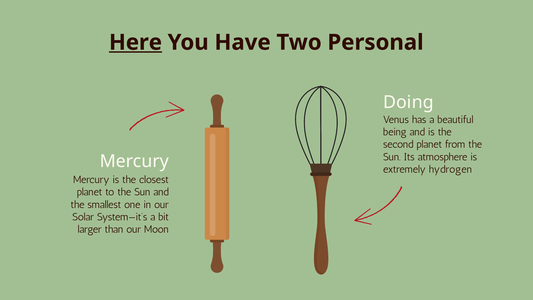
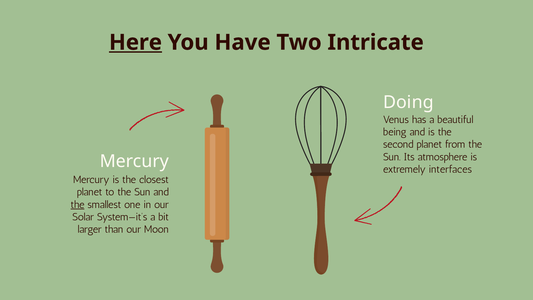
Personal: Personal -> Intricate (376, 42)
hydrogen: hydrogen -> interfaces (450, 169)
the underline: none -> present (78, 205)
